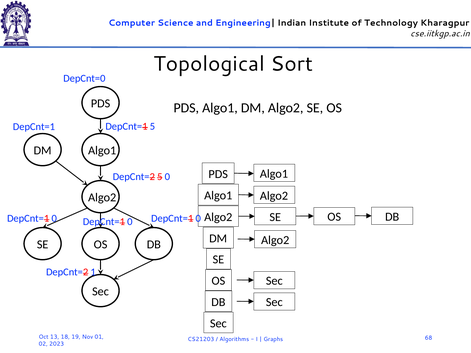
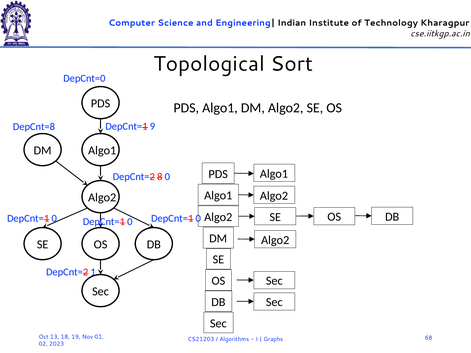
DepCnt=1: DepCnt=1 -> DepCnt=8 (34, 127)
DepCnt=1 5: 5 -> 9 (152, 126)
DepCnt=2 5: 5 -> 8 (160, 177)
